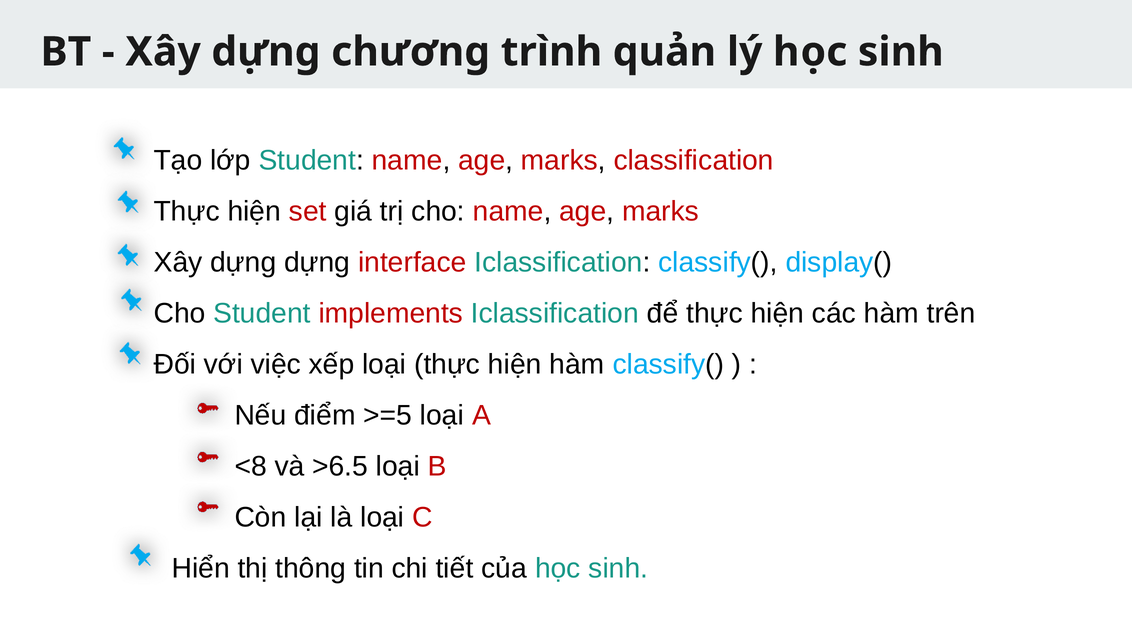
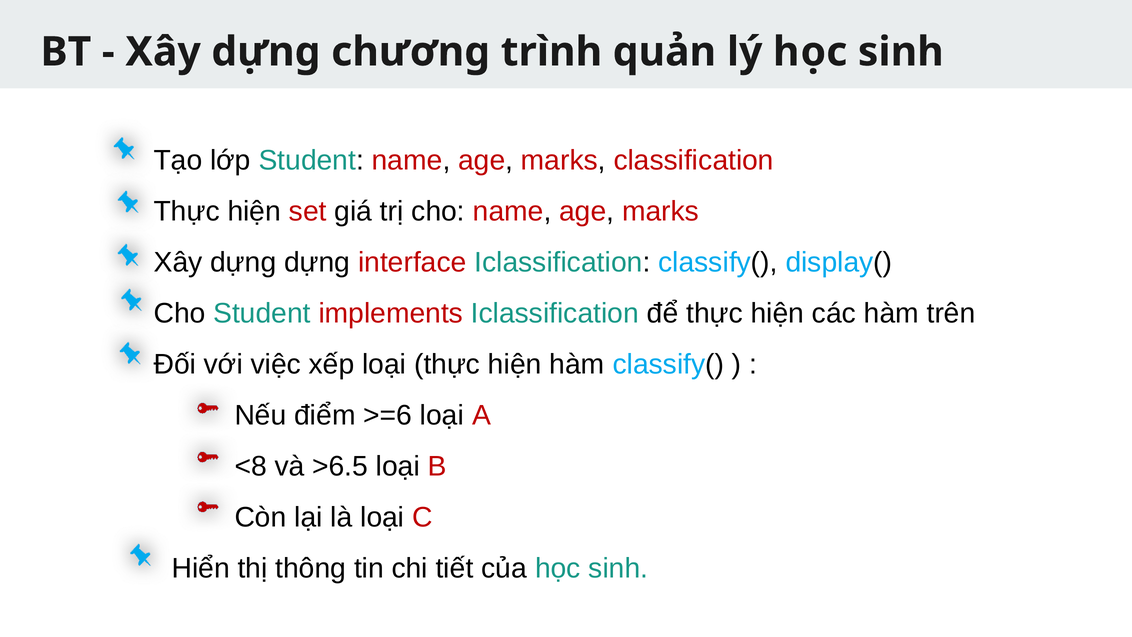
>=5: >=5 -> >=6 (388, 415)
